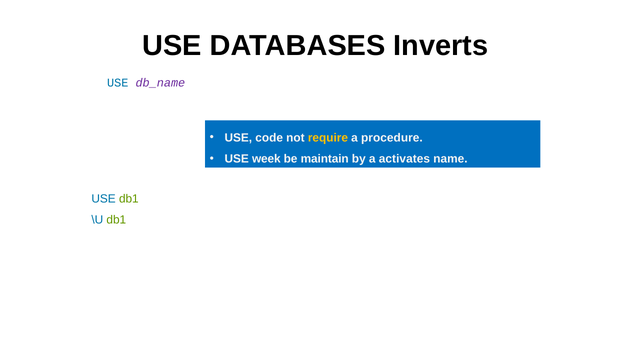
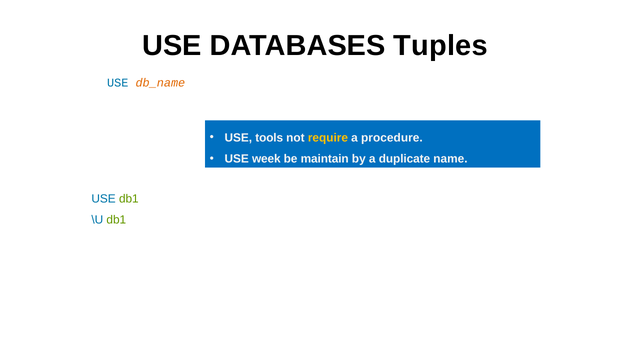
Inverts: Inverts -> Tuples (441, 46)
db_name colour: purple -> orange (160, 83)
code: code -> tools (269, 138)
activates: activates -> duplicate (404, 159)
